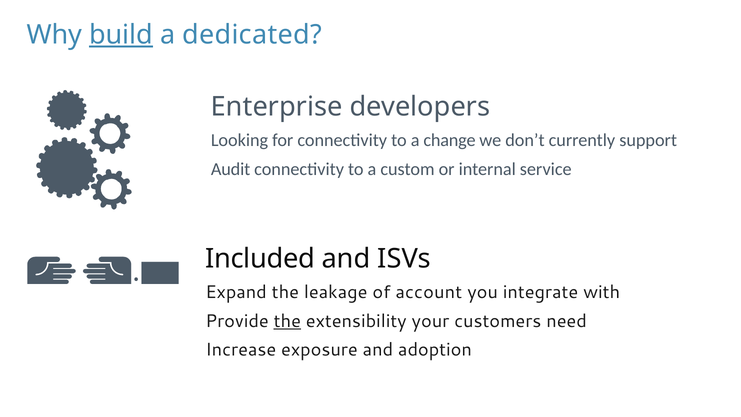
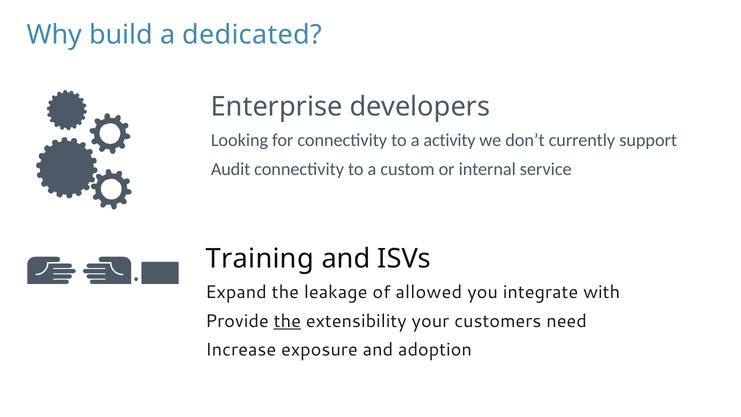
build underline: present -> none (121, 35)
change: change -> activity (450, 140)
Included: Included -> Training (260, 259)
account: account -> allowed (429, 292)
